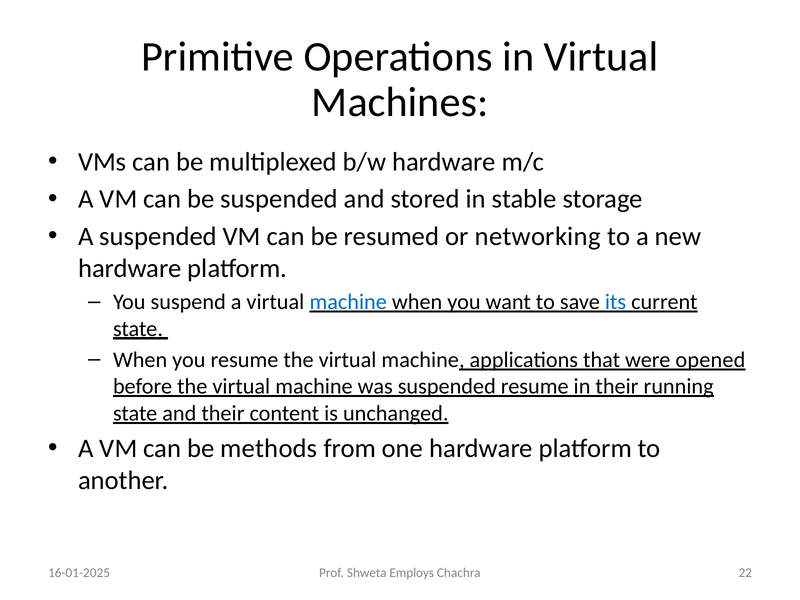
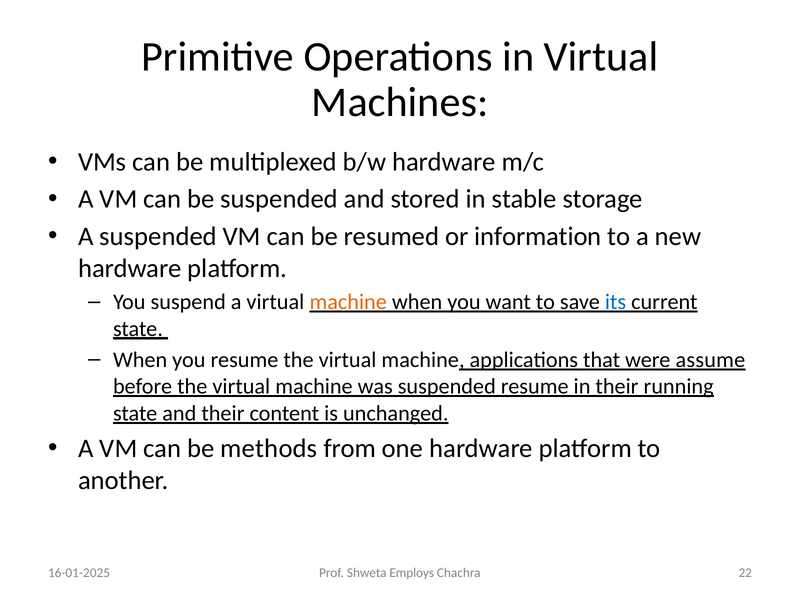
networking: networking -> information (538, 237)
machine colour: blue -> orange (348, 302)
opened: opened -> assume (710, 360)
